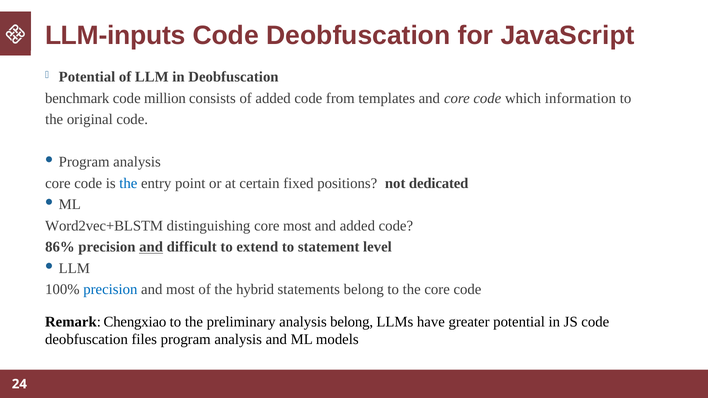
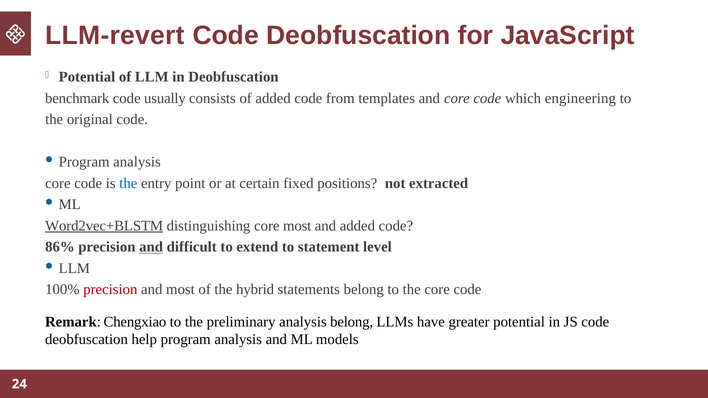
LLM-inputs: LLM-inputs -> LLM-revert (115, 36)
million: million -> usually (165, 98)
information: information -> engineering (580, 98)
dedicated: dedicated -> extracted (439, 183)
Word2vec+BLSTM underline: none -> present (104, 226)
precision colour: blue -> red (110, 290)
files: files -> help (144, 340)
